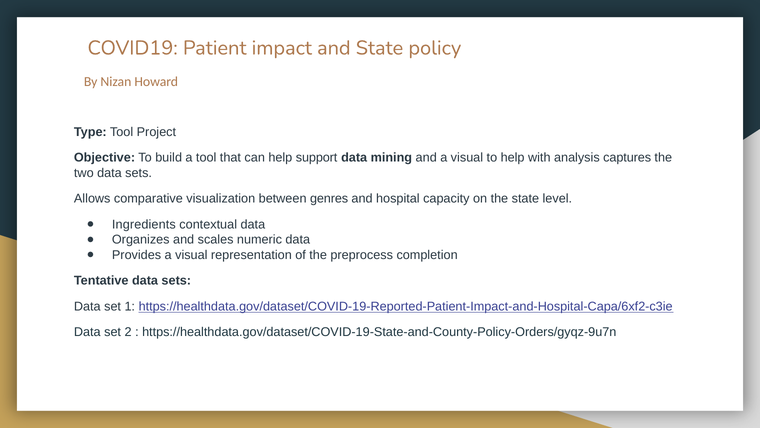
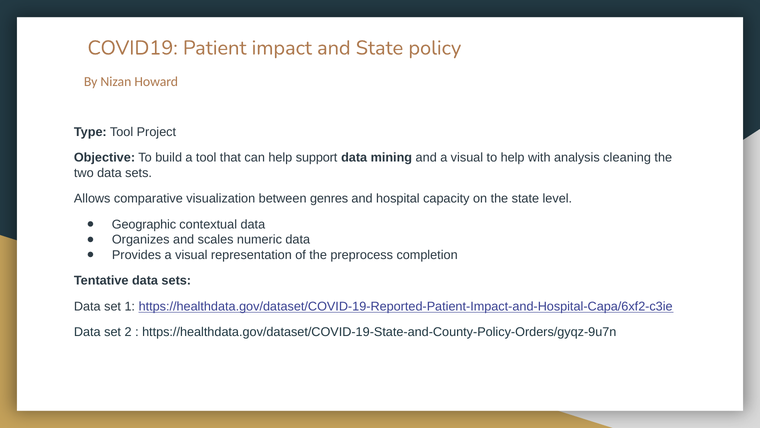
captures: captures -> cleaning (627, 158)
Ingredients: Ingredients -> Geographic (144, 224)
